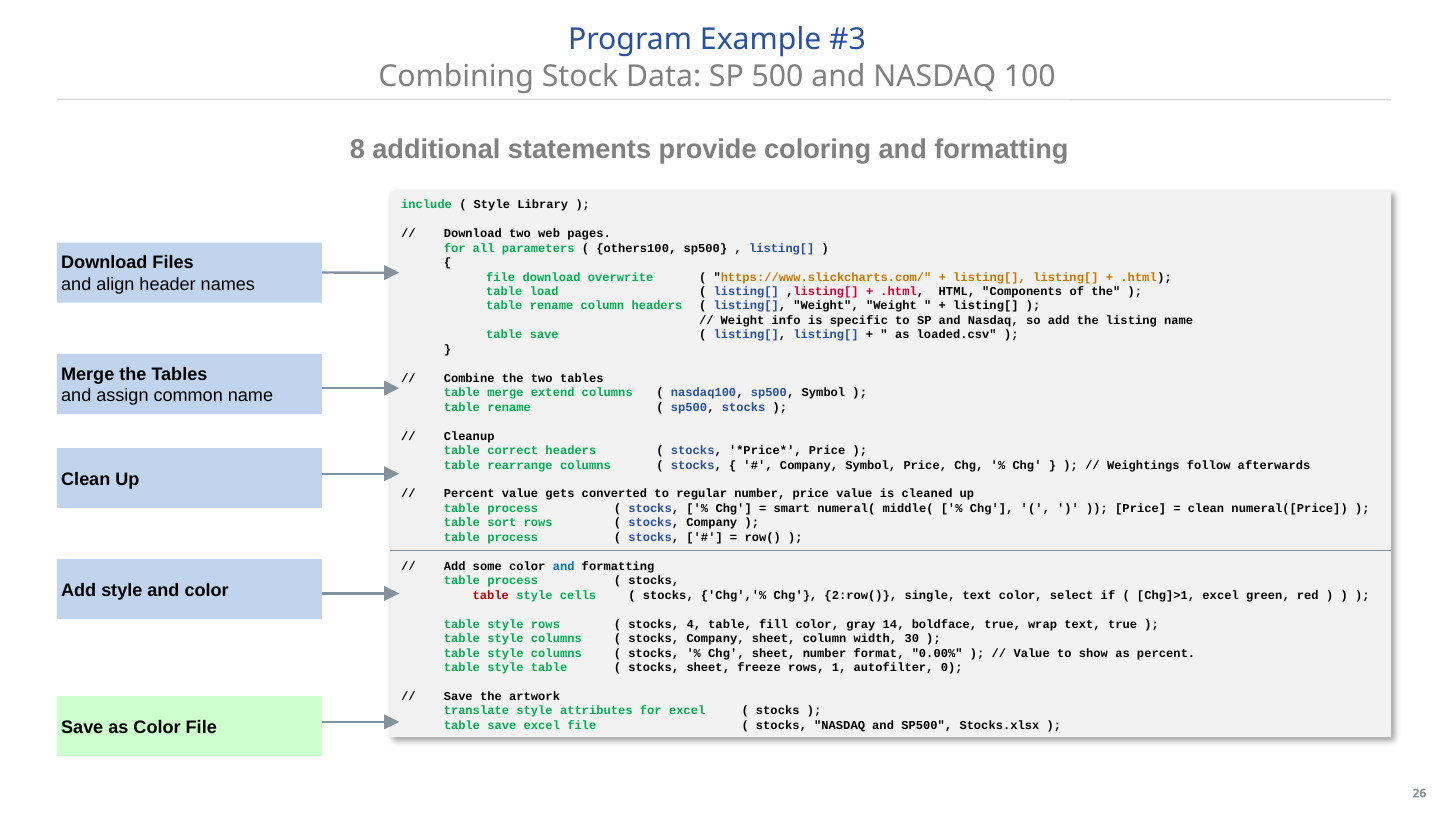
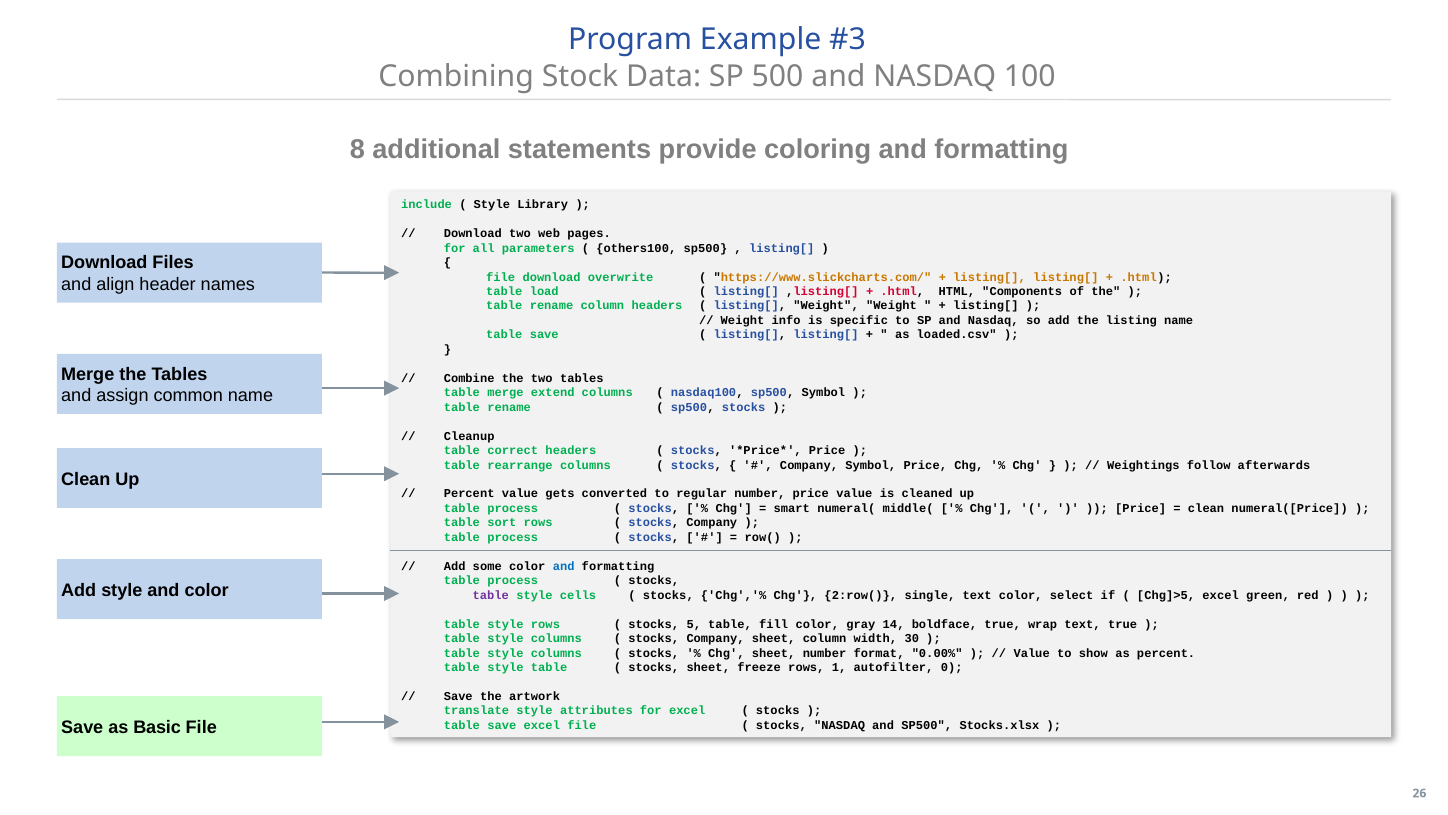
table colour: red -> purple (491, 595)
Chg]>1: Chg]>1 -> Chg]>5 (1166, 595)
4: 4 -> 5 (694, 624)
as Color: Color -> Basic (157, 727)
